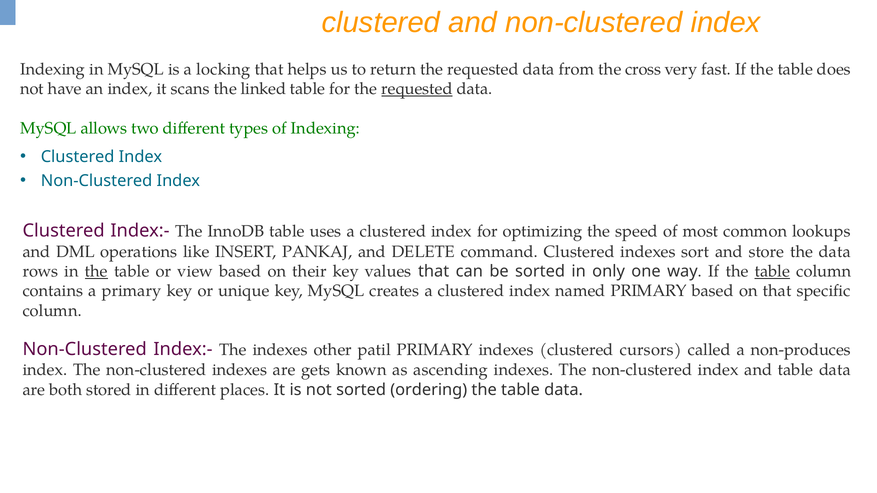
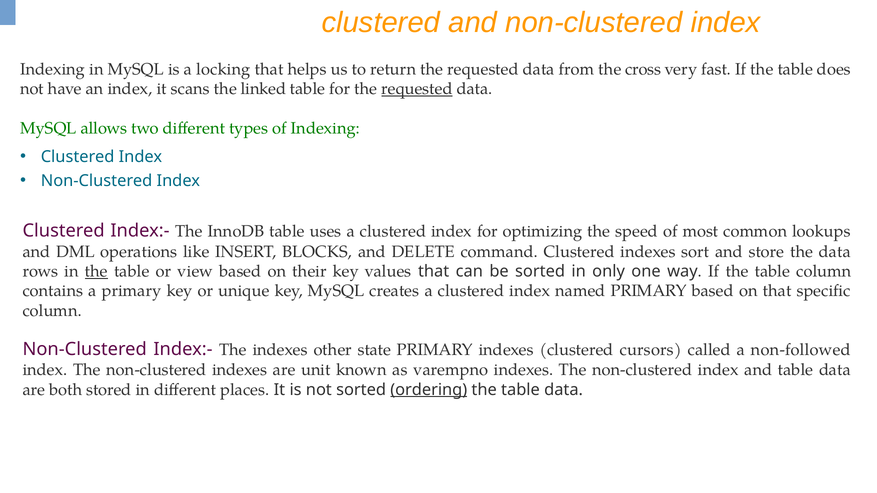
PANKAJ: PANKAJ -> BLOCKS (317, 252)
table underline: present -> none (772, 271)
patil: patil -> state (374, 350)
non-produces: non-produces -> non-followed (801, 350)
gets: gets -> unit (316, 370)
ascending: ascending -> varempno (451, 370)
ordering underline: none -> present (429, 390)
